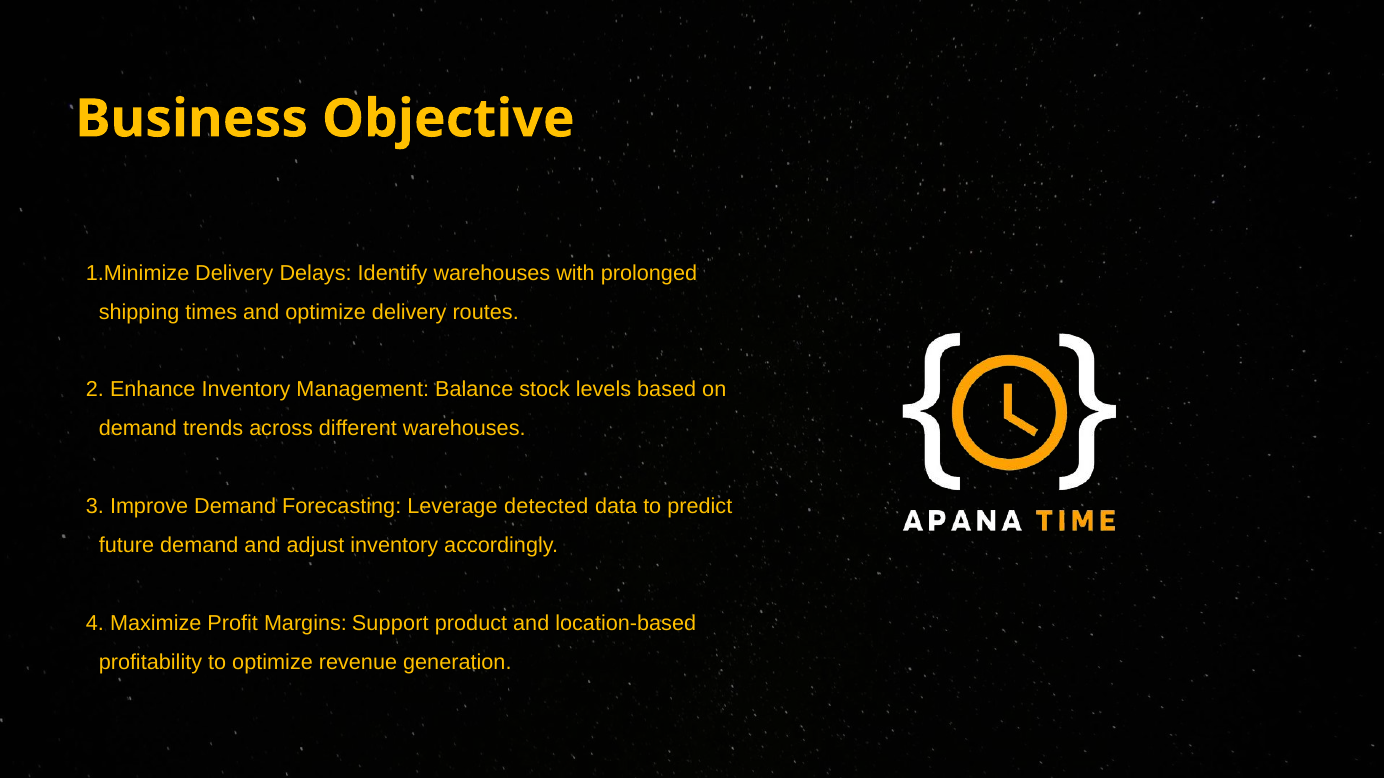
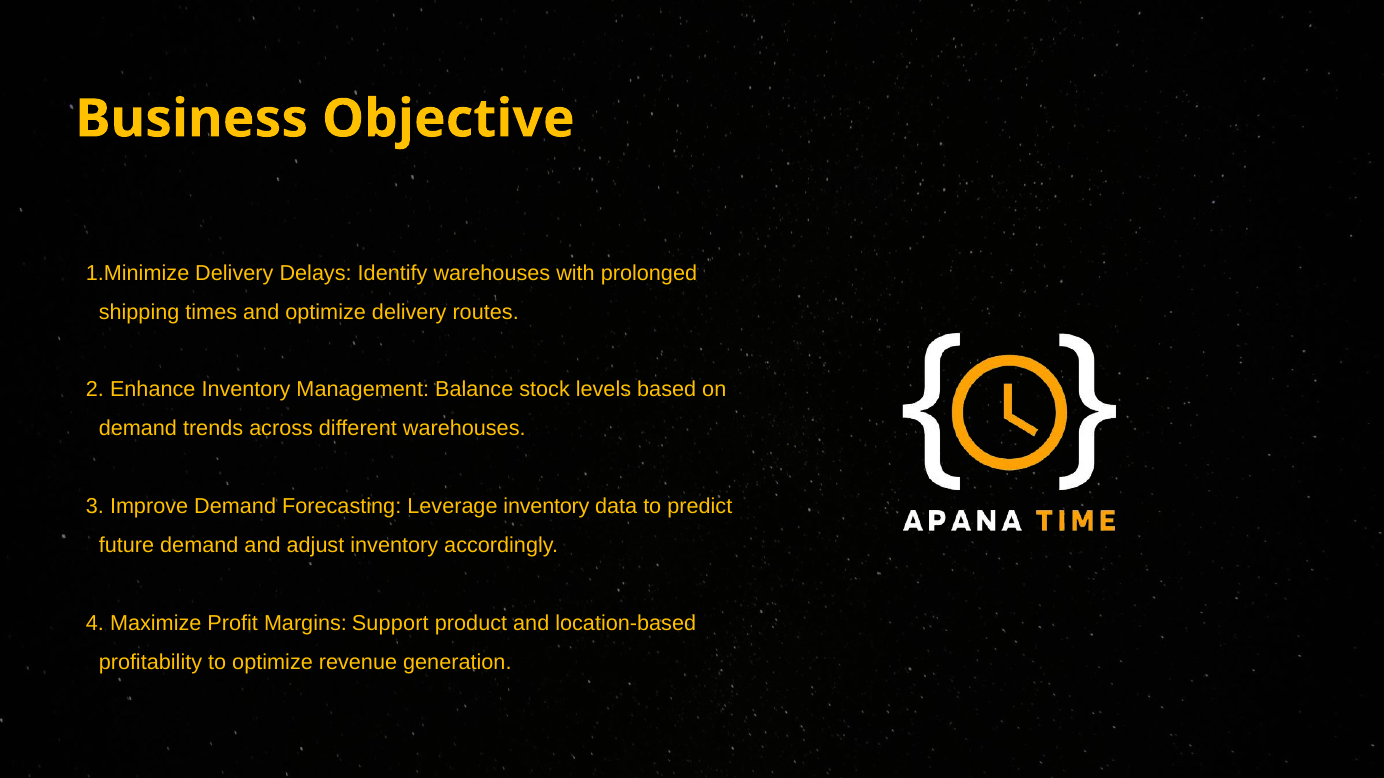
Leverage detected: detected -> inventory (546, 507)
